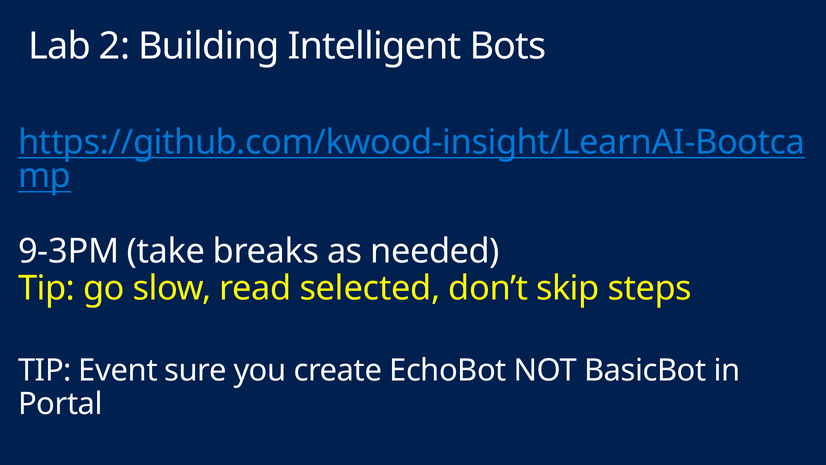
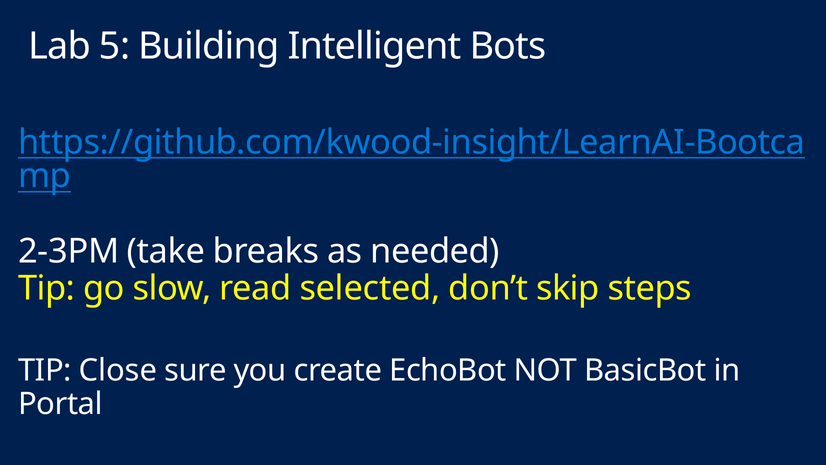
2: 2 -> 5 (115, 46)
9-3PM: 9-3PM -> 2-3PM (69, 251)
Event: Event -> Close (118, 370)
